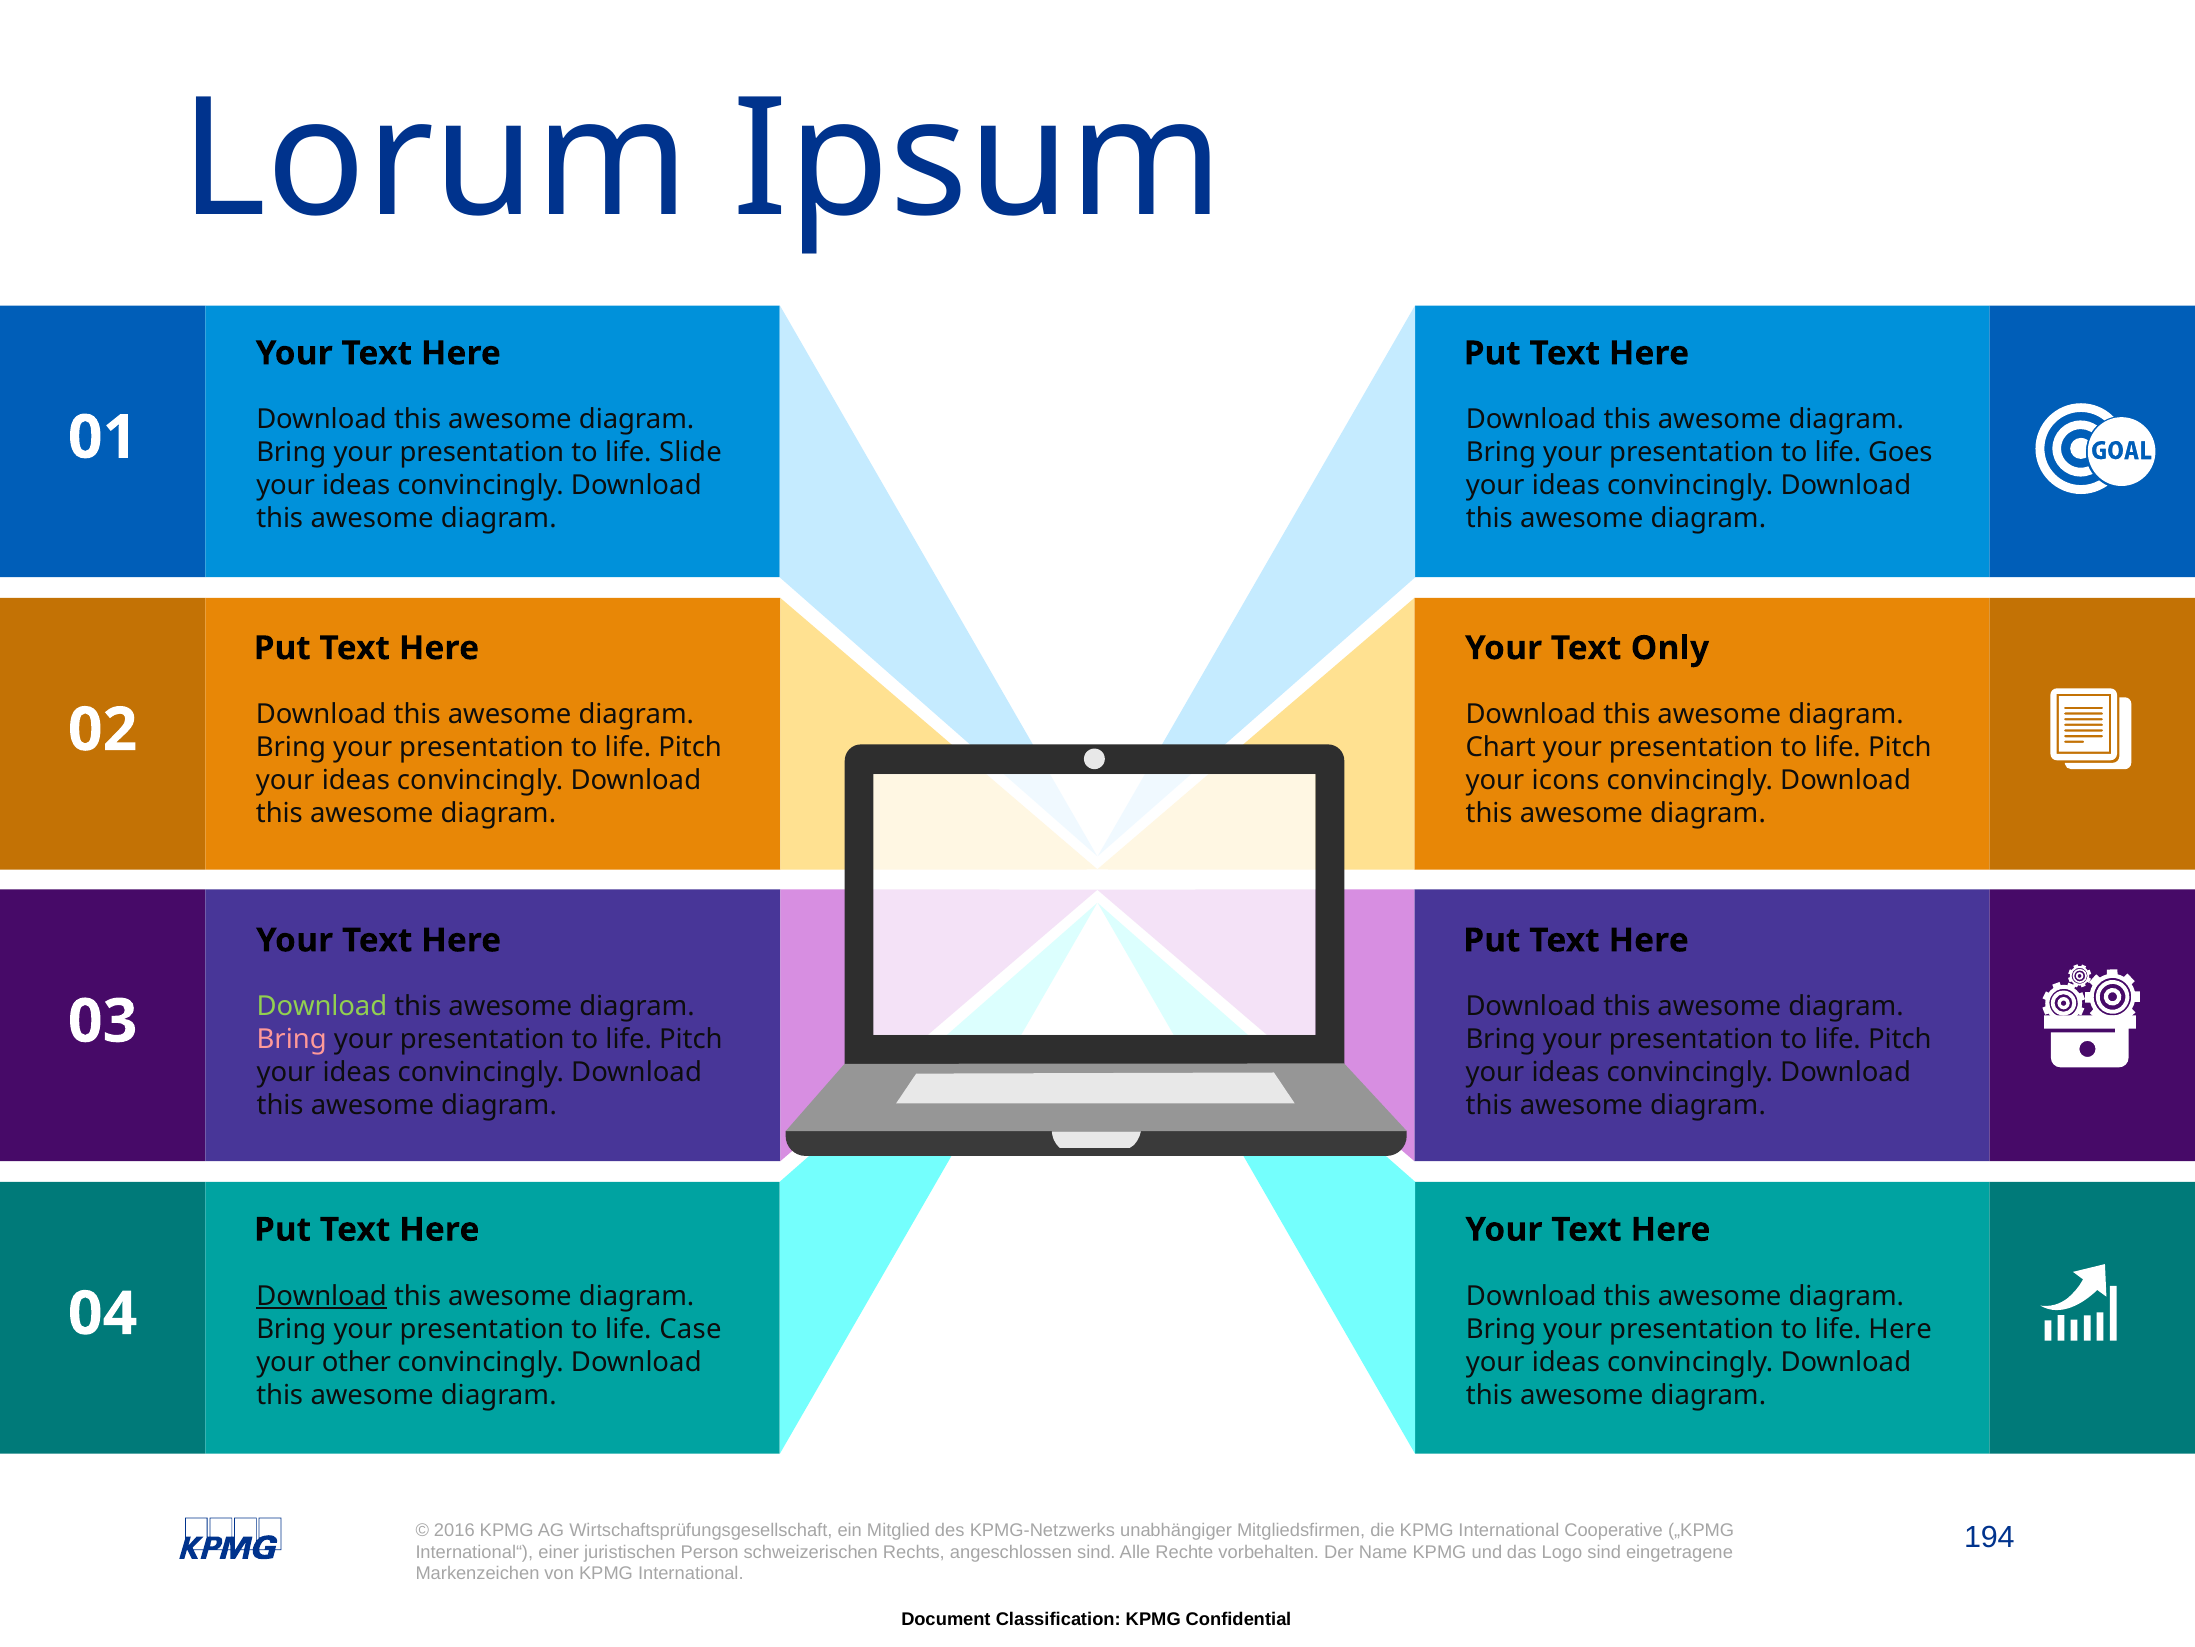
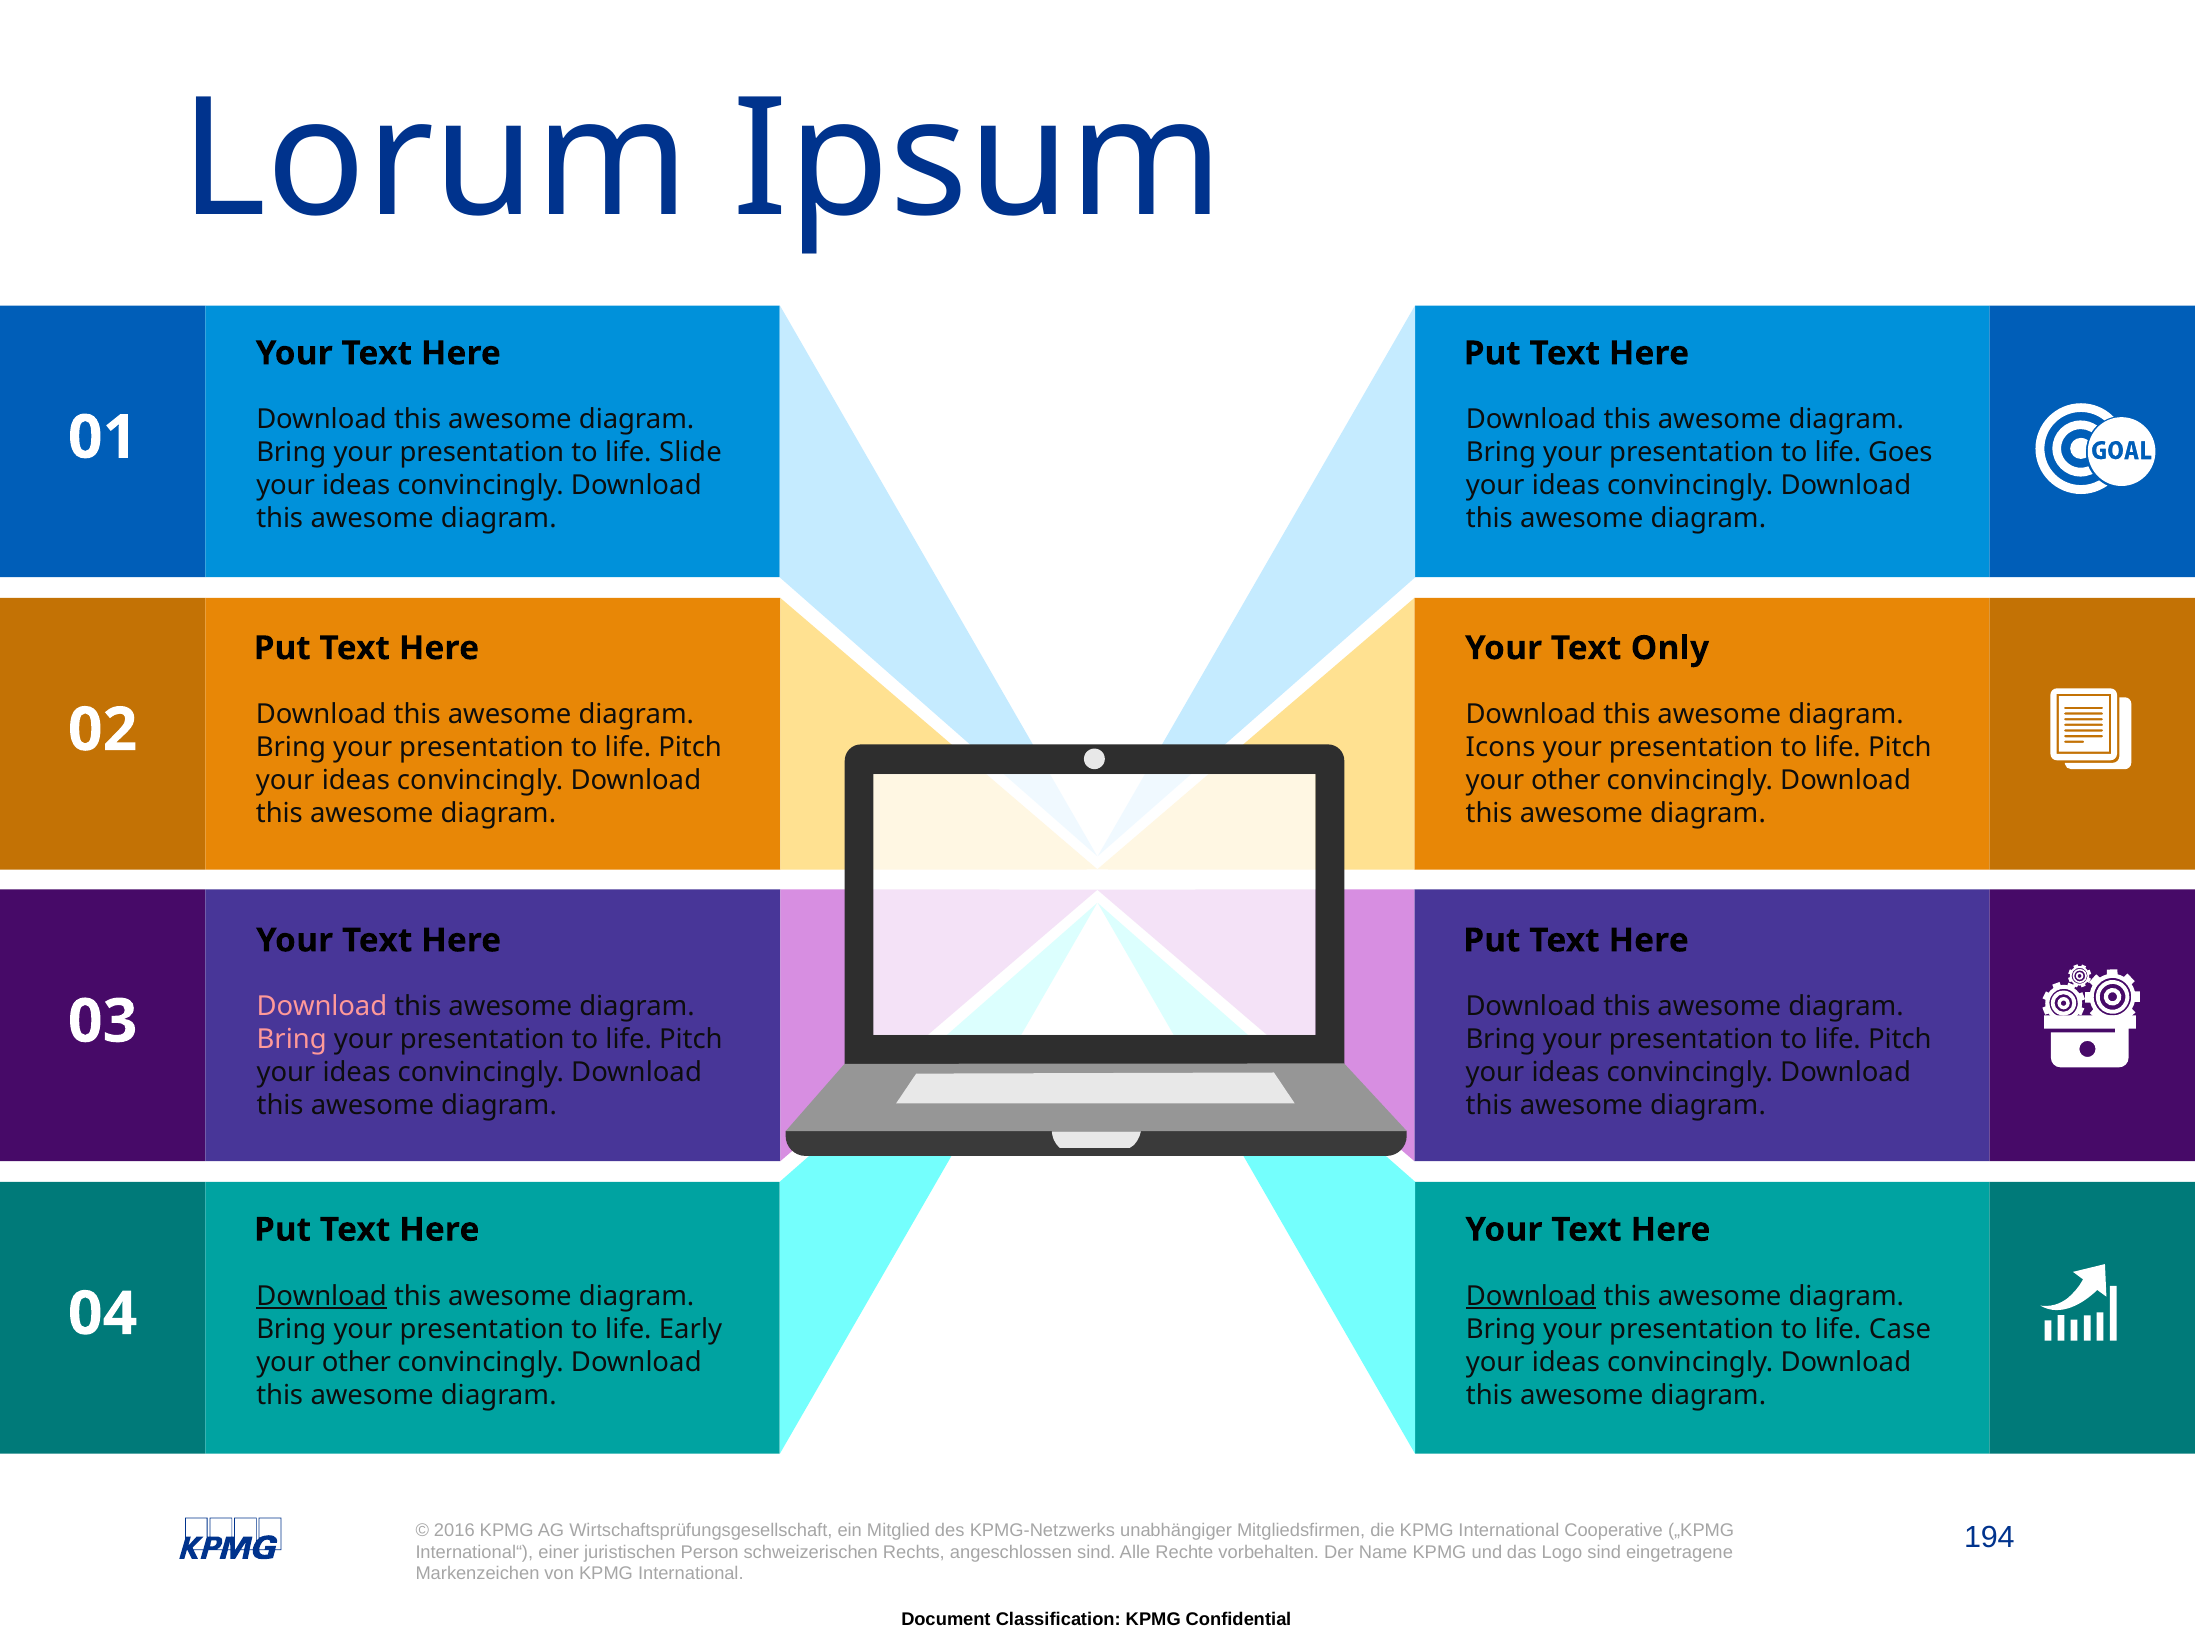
Chart: Chart -> Icons (1501, 747)
icons: icons -> other (1566, 780)
Download colour: light green -> pink (322, 1006)
Download underline: none -> present (1531, 1295)
Case: Case -> Early (691, 1328)
life Here: Here -> Case (1900, 1328)
